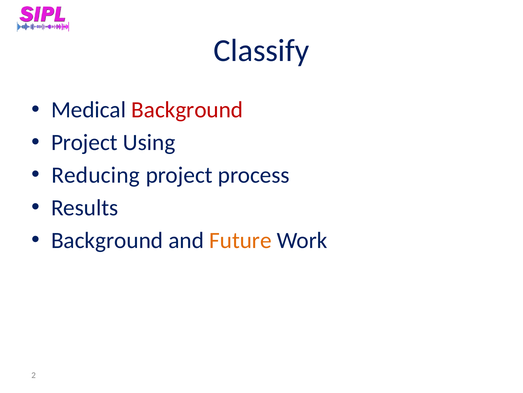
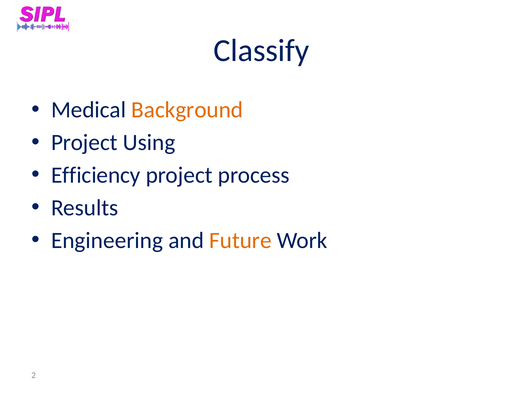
Background colour: red -> orange (187, 110)
Reducing: Reducing -> Efficiency (96, 175)
Background: Background -> Engineering (107, 240)
